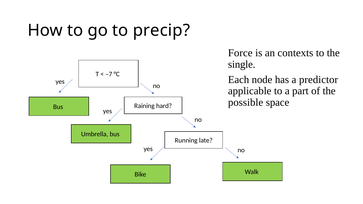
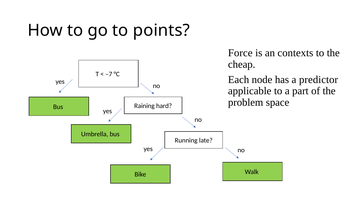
precip: precip -> points (161, 30)
single: single -> cheap (242, 64)
possible: possible -> problem (246, 102)
